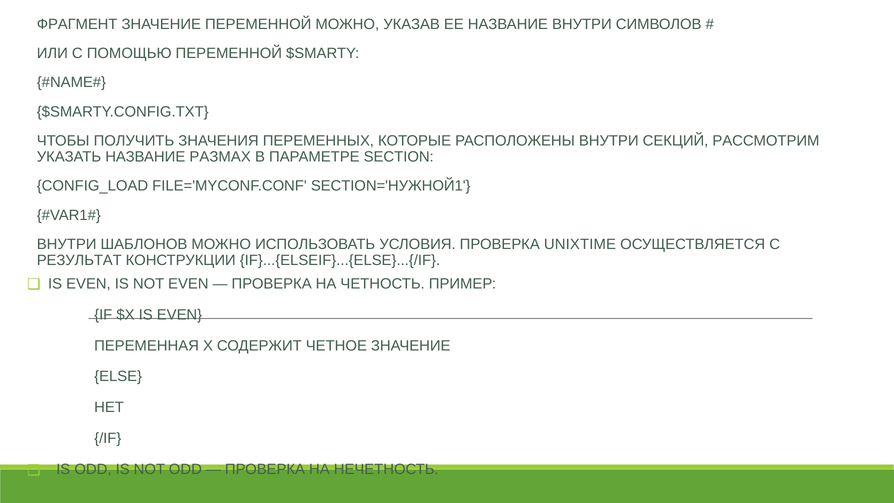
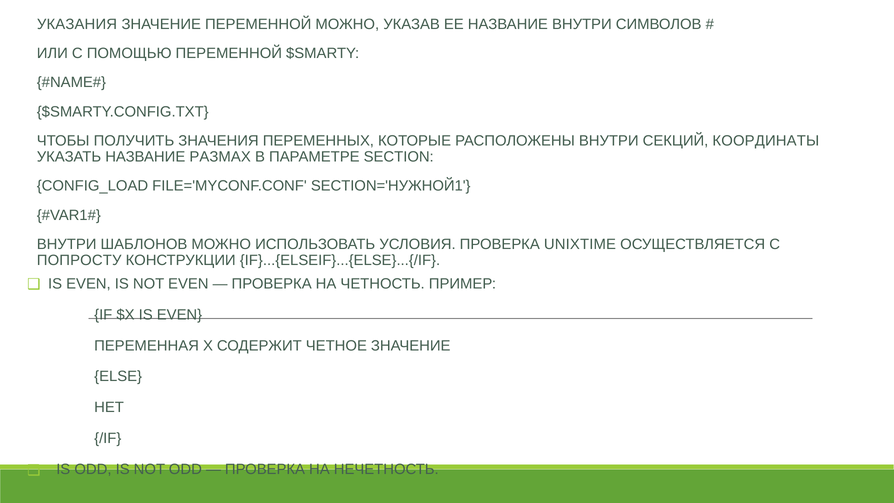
ФРАГМЕНТ: ФРАГМЕНТ -> УКАЗАНИЯ (77, 24)
РАССМОТРИМ: РАССМОТРИМ -> КООРДИНАТЫ (766, 141)
РЕЗУЛЬТАТ: РЕЗУЛЬТАТ -> ПОПРОСТУ (79, 260)
